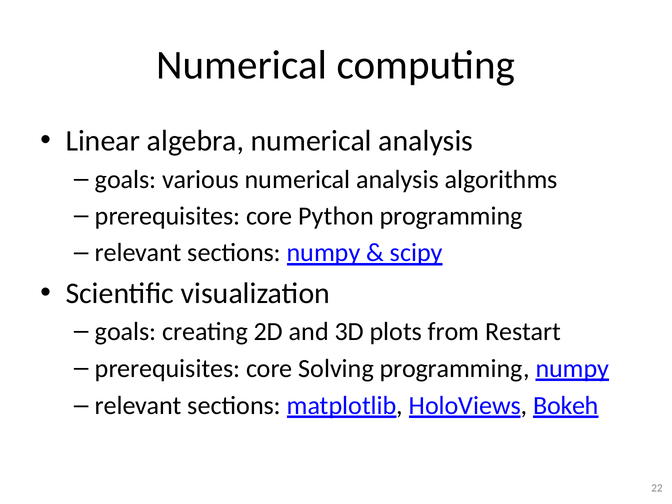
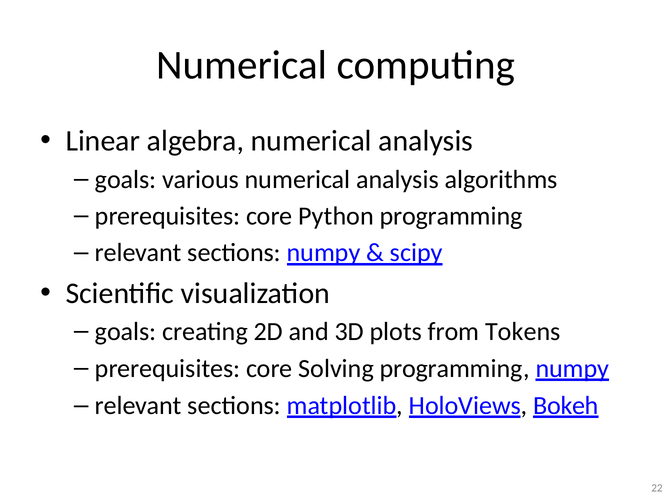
Restart: Restart -> Tokens (523, 332)
